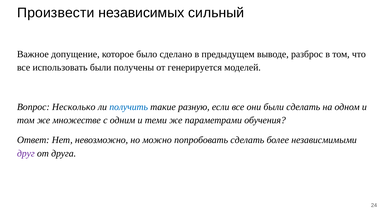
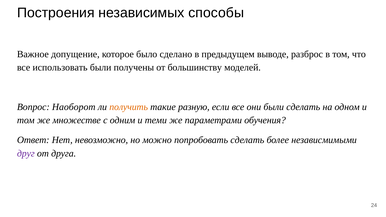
Произвести: Произвести -> Построения (56, 13)
сильный: сильный -> способы (216, 13)
генерируется: генерируется -> большинству (195, 68)
Несколько: Несколько -> Наоборот (74, 107)
получить colour: blue -> orange (129, 107)
